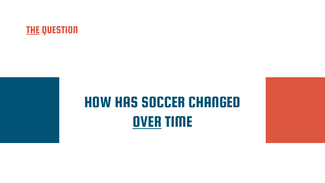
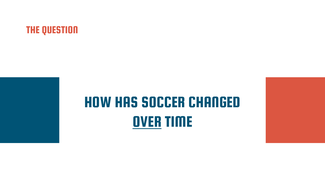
THE underline: present -> none (33, 30)
